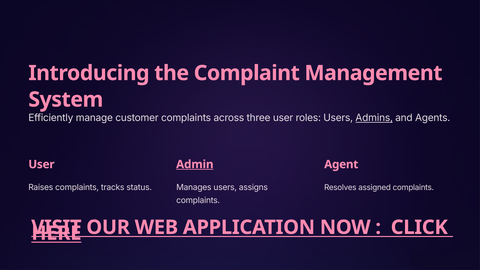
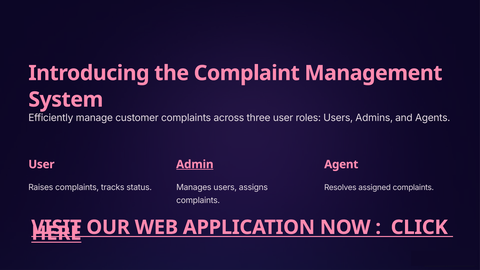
Admins underline: present -> none (374, 118)
